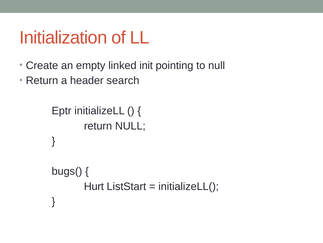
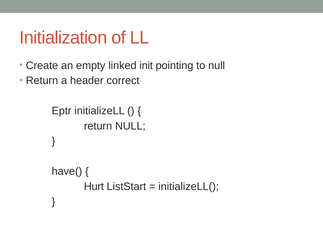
search: search -> correct (123, 80)
bugs(: bugs( -> have( (67, 171)
